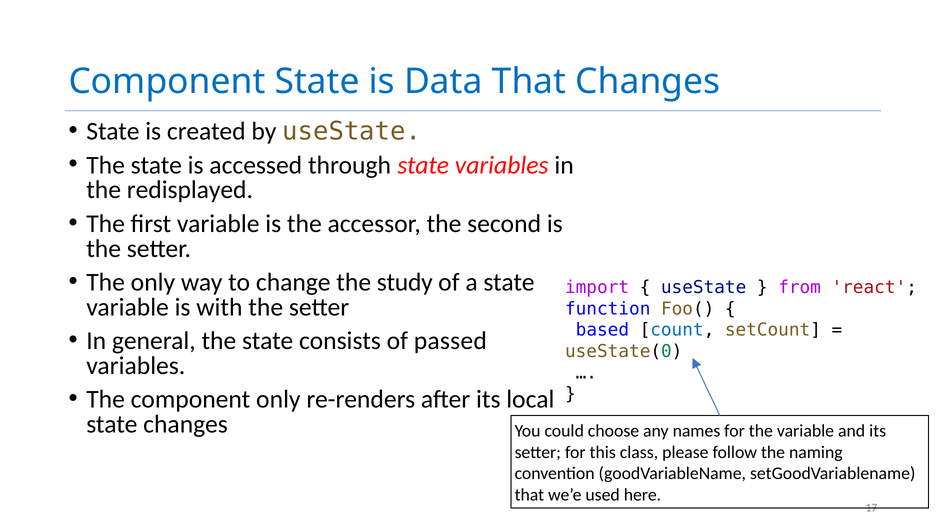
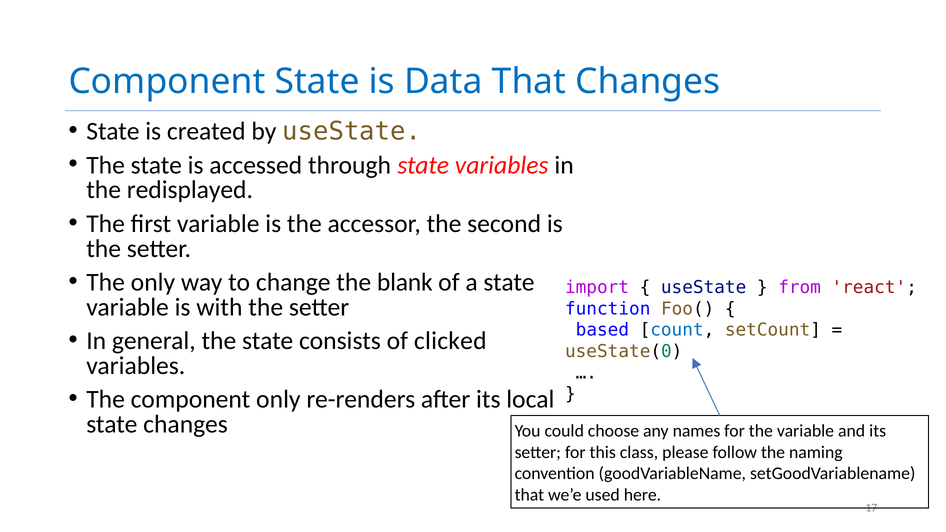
study: study -> blank (405, 282)
passed: passed -> clicked (450, 341)
